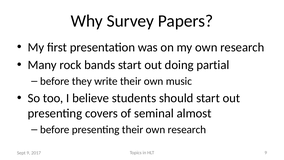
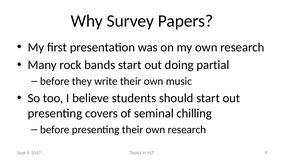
almost: almost -> chilling (194, 113)
